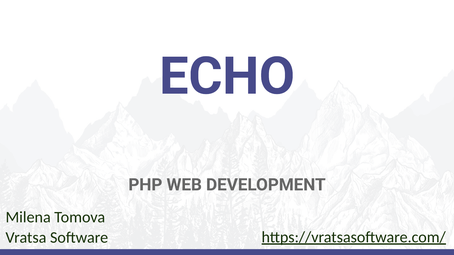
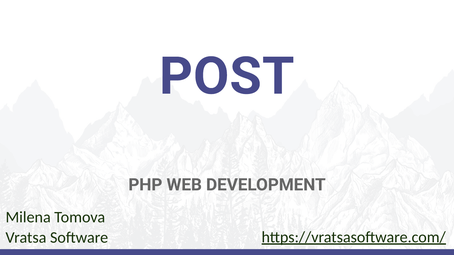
ECHO: ECHO -> POST (227, 77)
